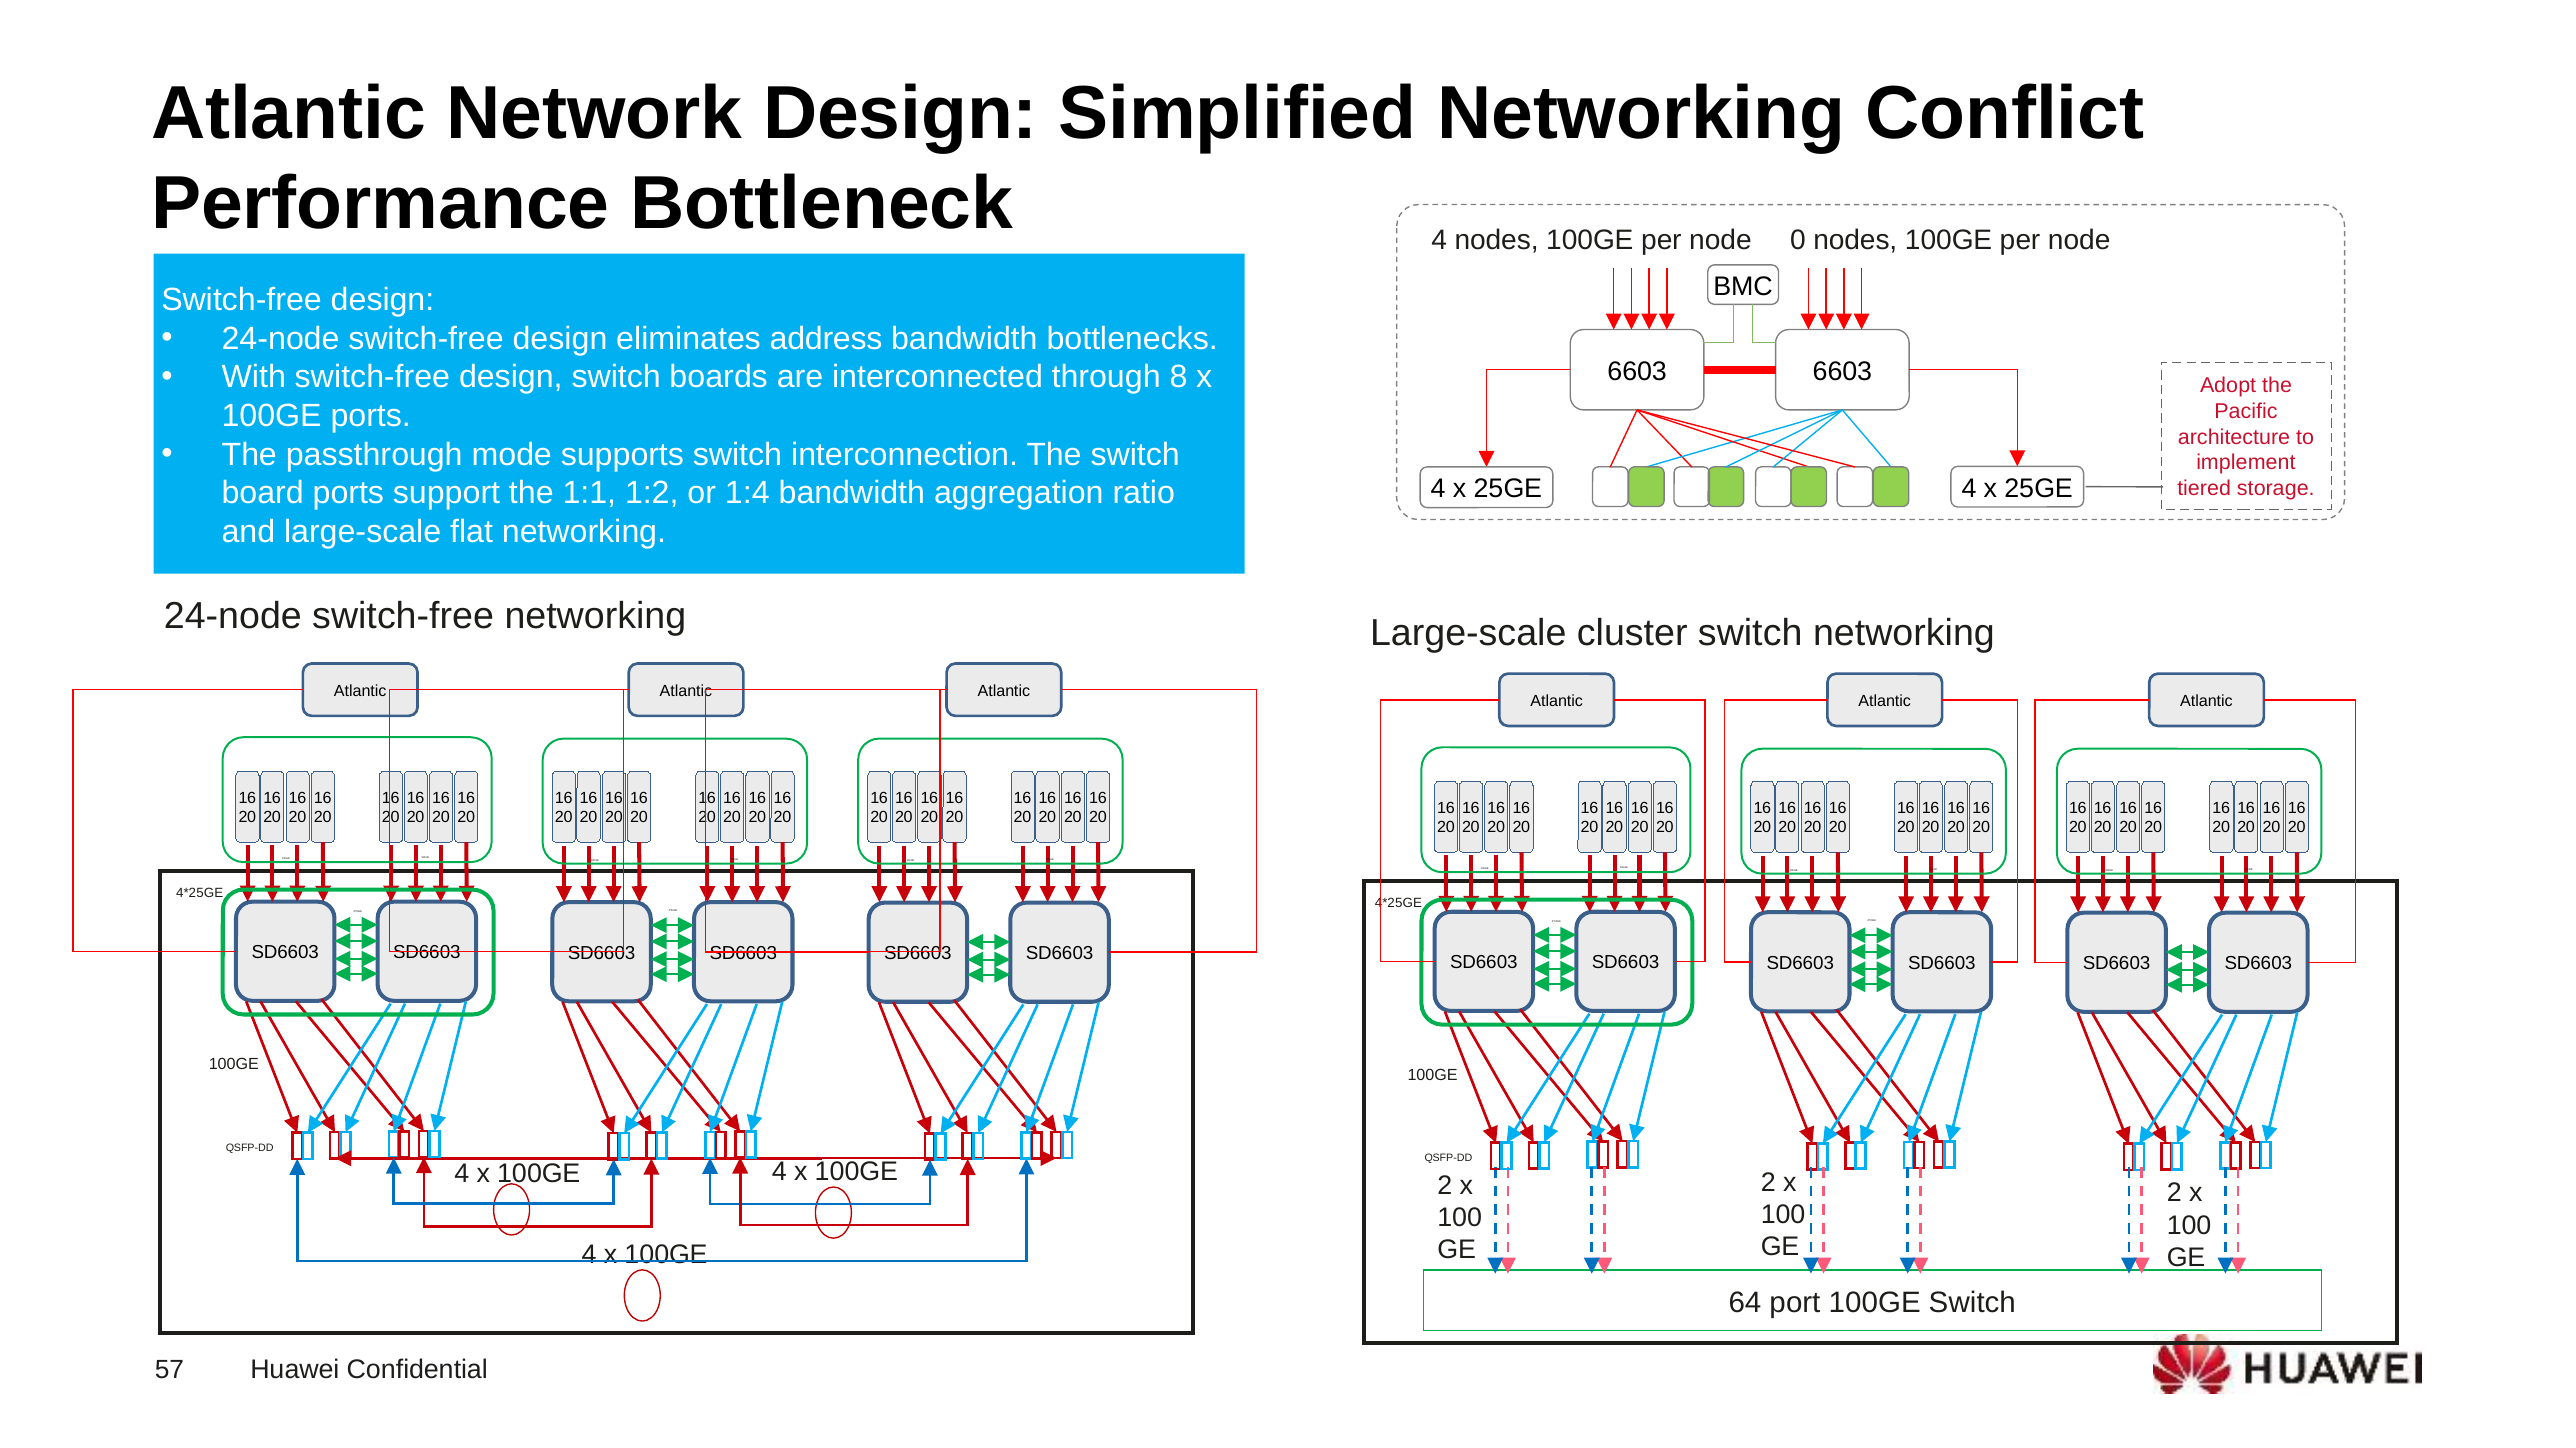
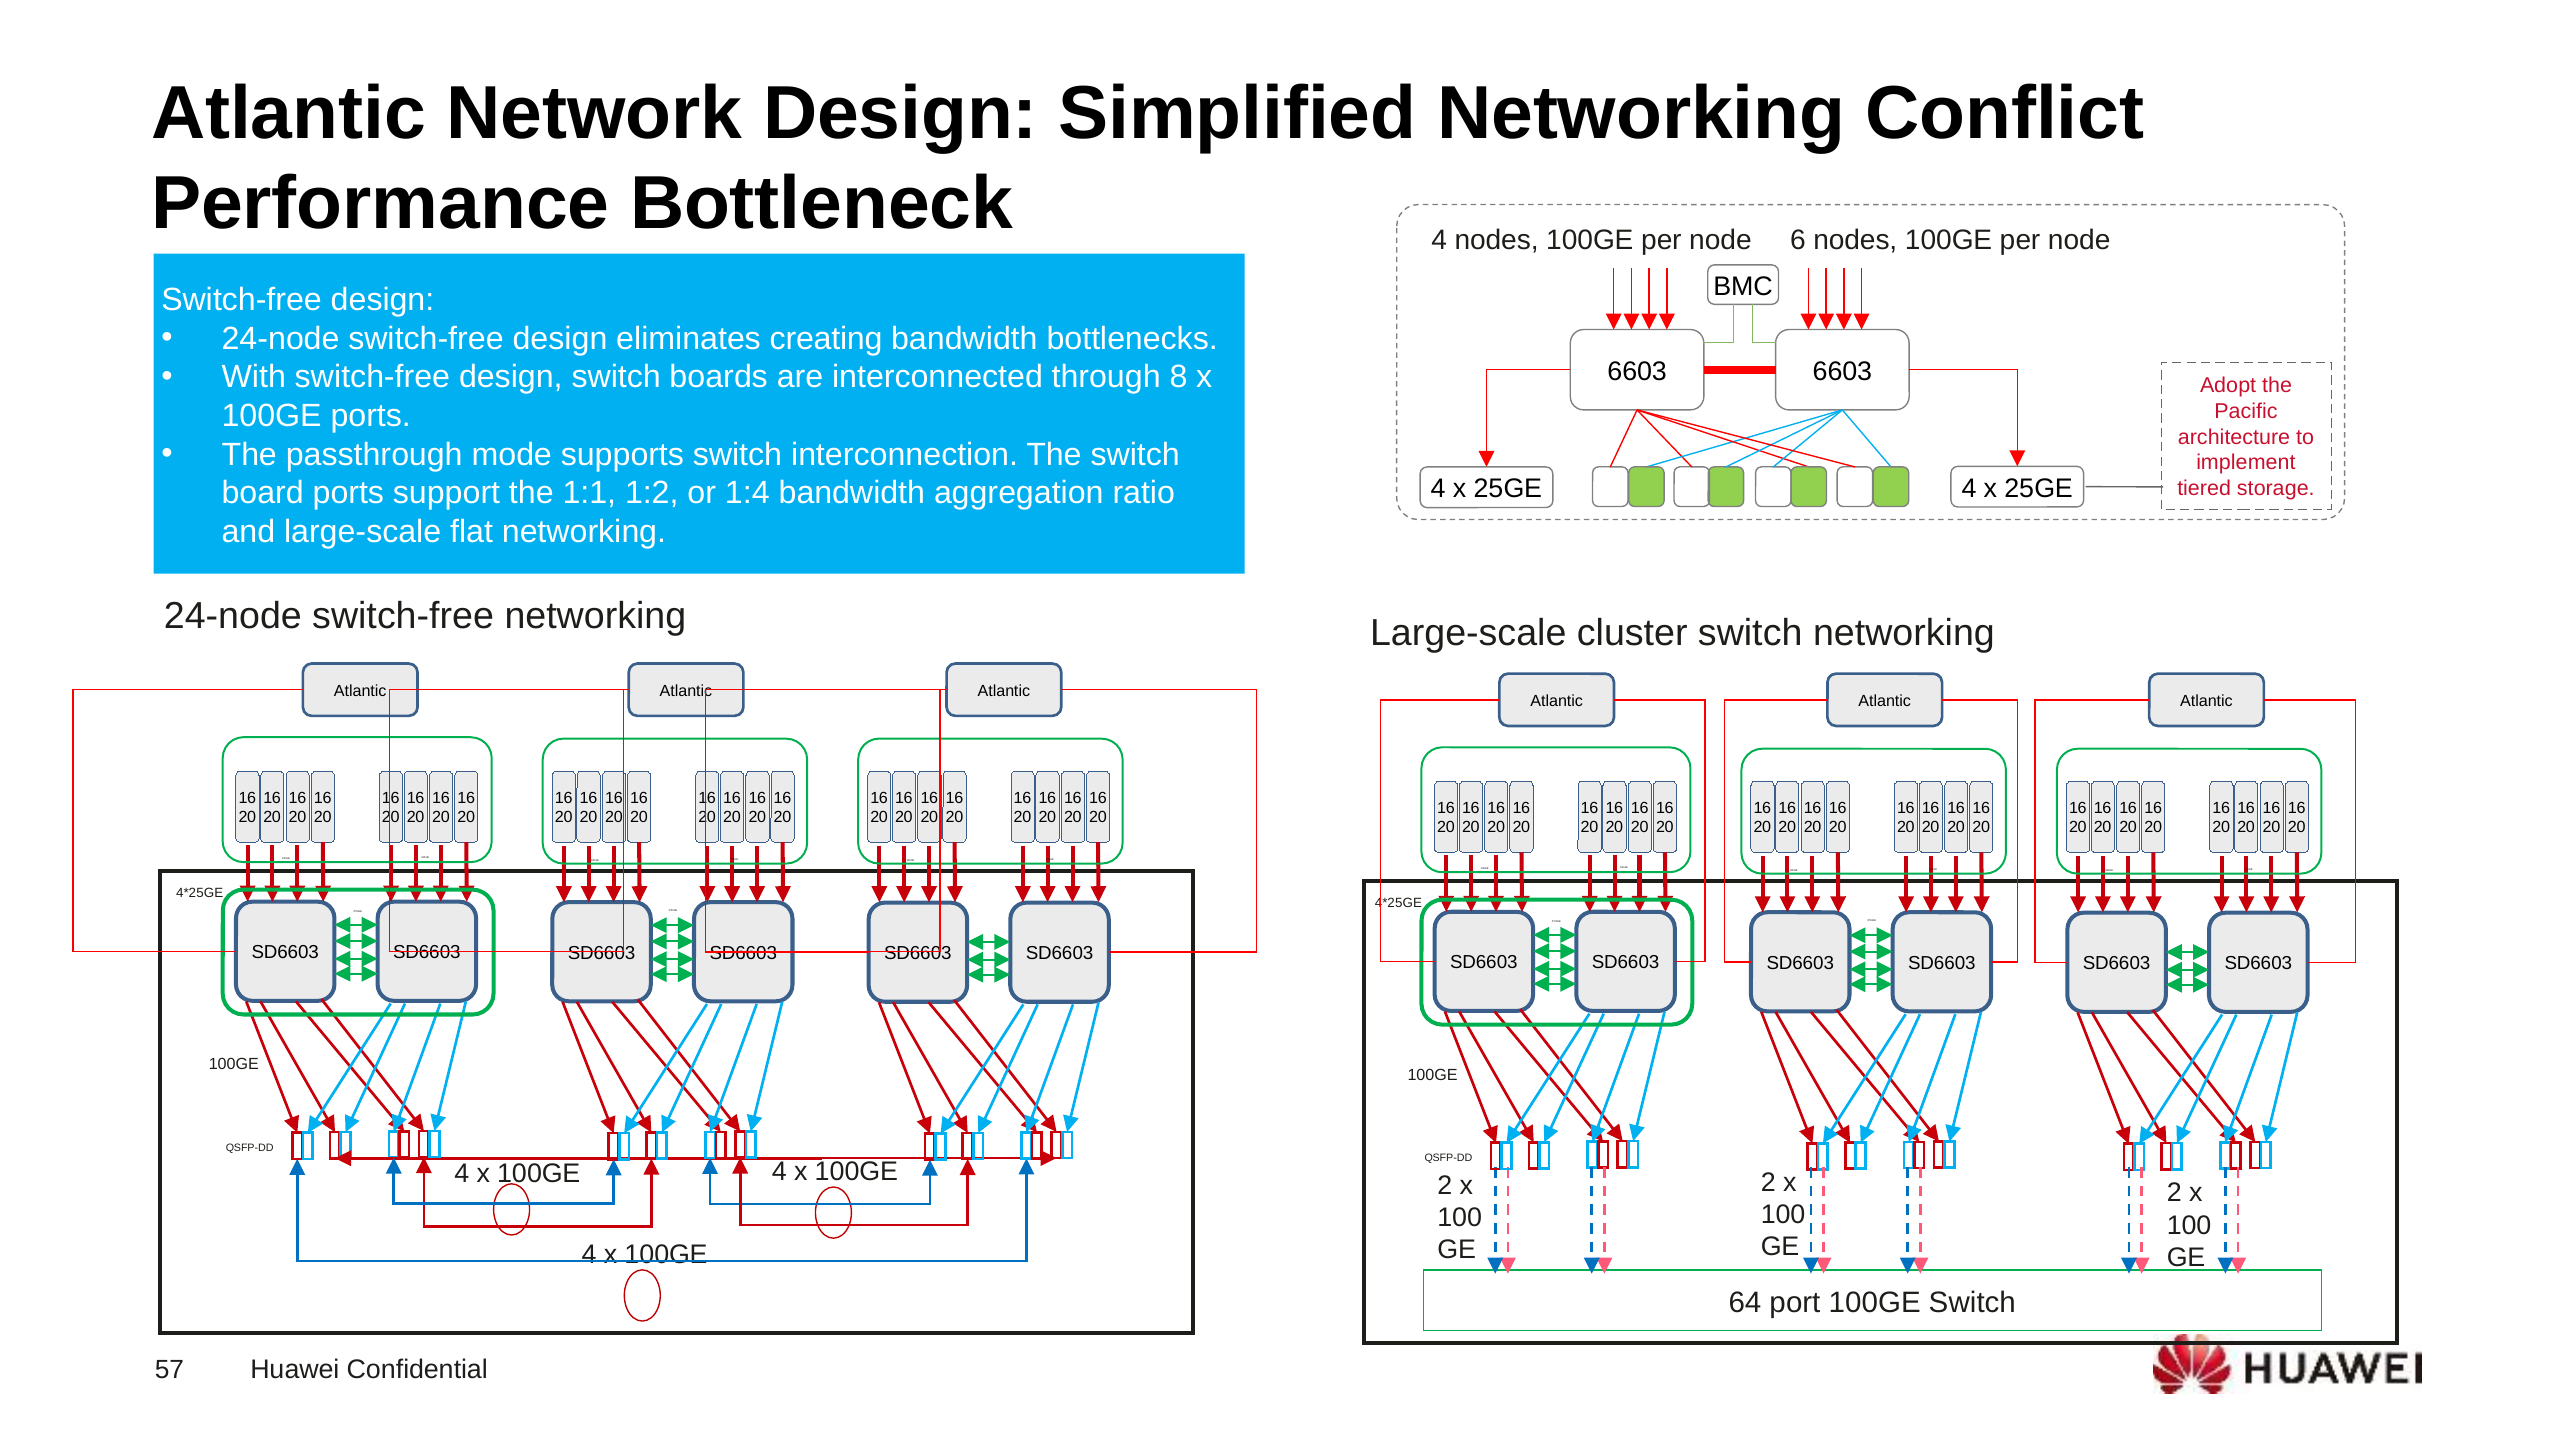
0: 0 -> 6 (1798, 240)
address: address -> creating (826, 339)
